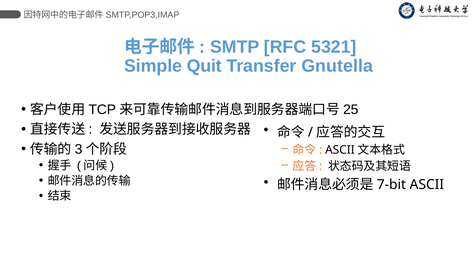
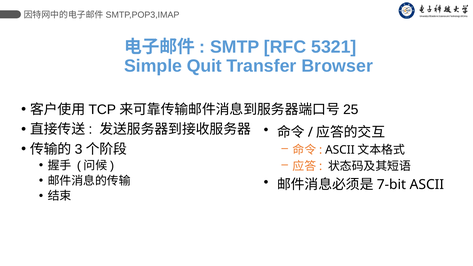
Gnutella: Gnutella -> Browser (337, 66)
